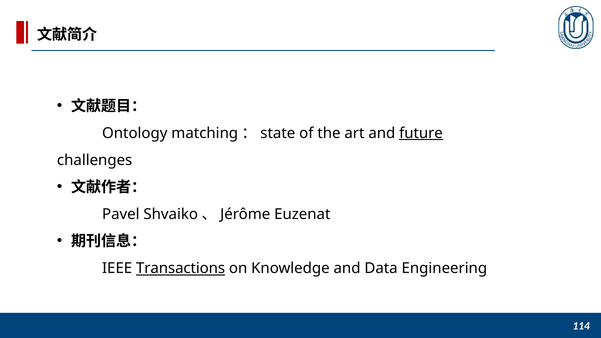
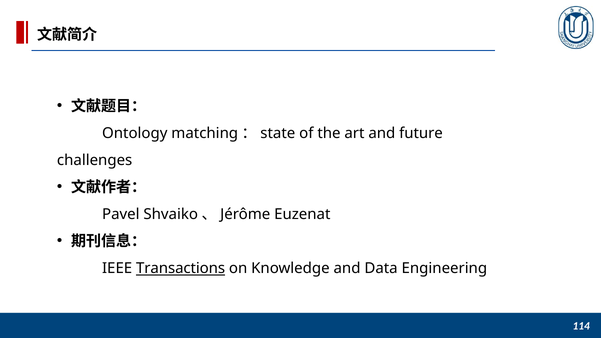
future underline: present -> none (421, 133)
